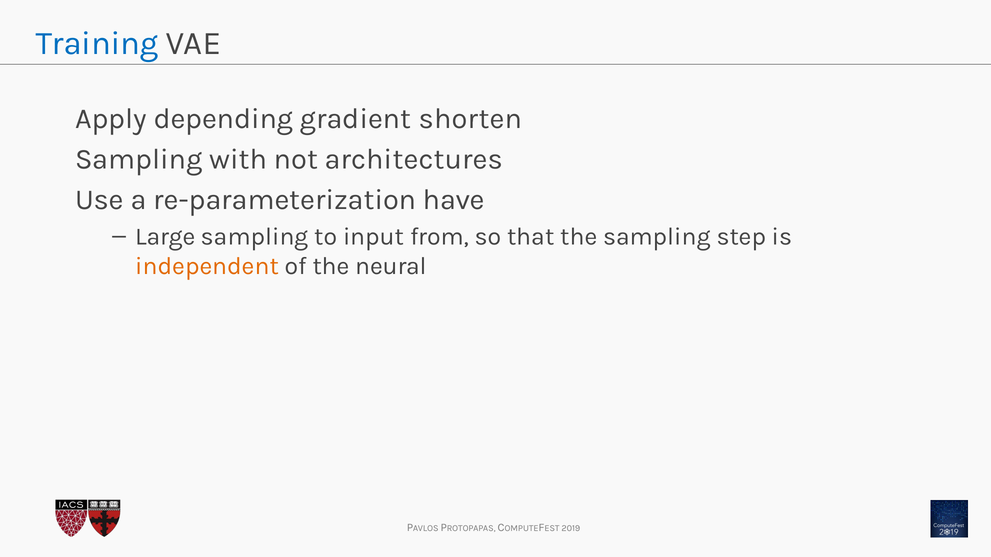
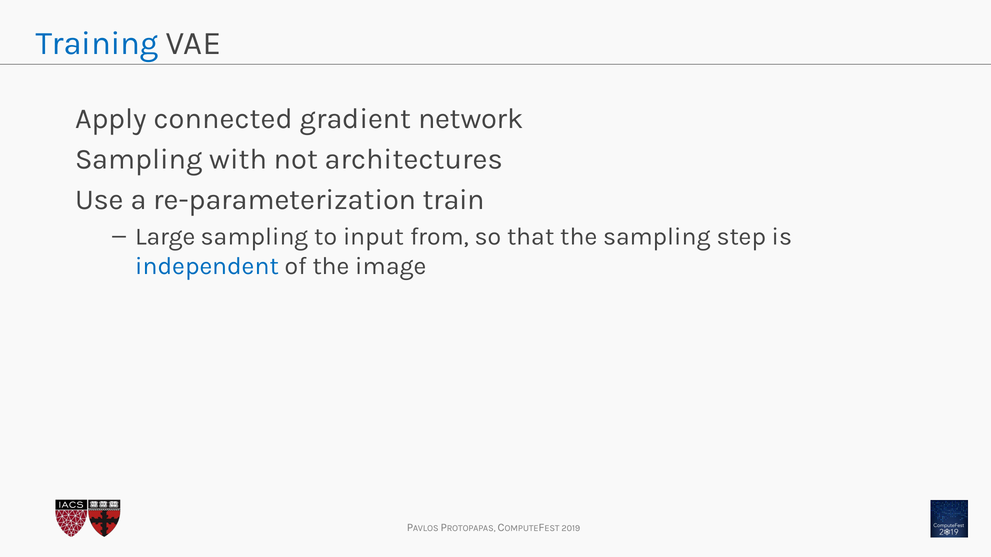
depending: depending -> connected (223, 119)
shorten: shorten -> network (471, 119)
have: have -> train (454, 200)
independent colour: orange -> blue (207, 266)
neural: neural -> image (391, 266)
